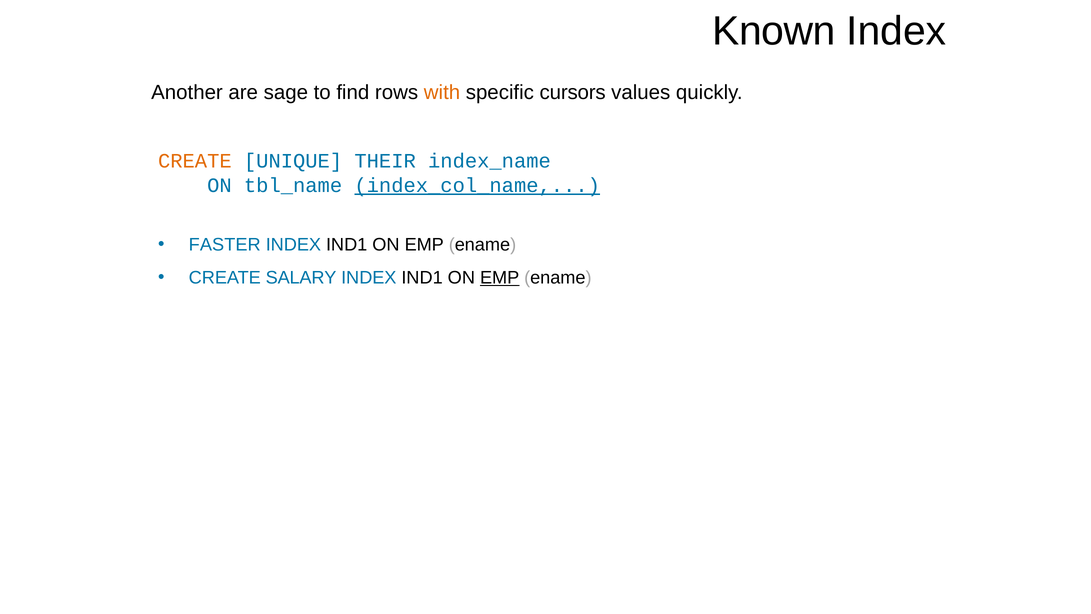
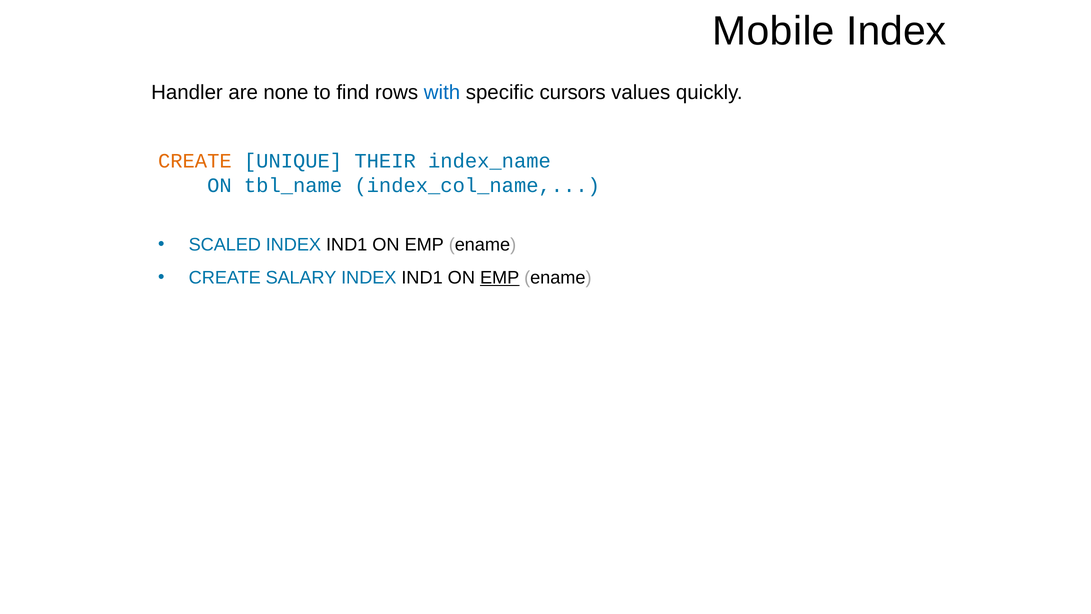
Known: Known -> Mobile (774, 31)
Another: Another -> Handler (187, 93)
sage: sage -> none (286, 93)
with colour: orange -> blue (442, 93)
index_col_name underline: present -> none (477, 185)
FASTER: FASTER -> SCALED (225, 245)
